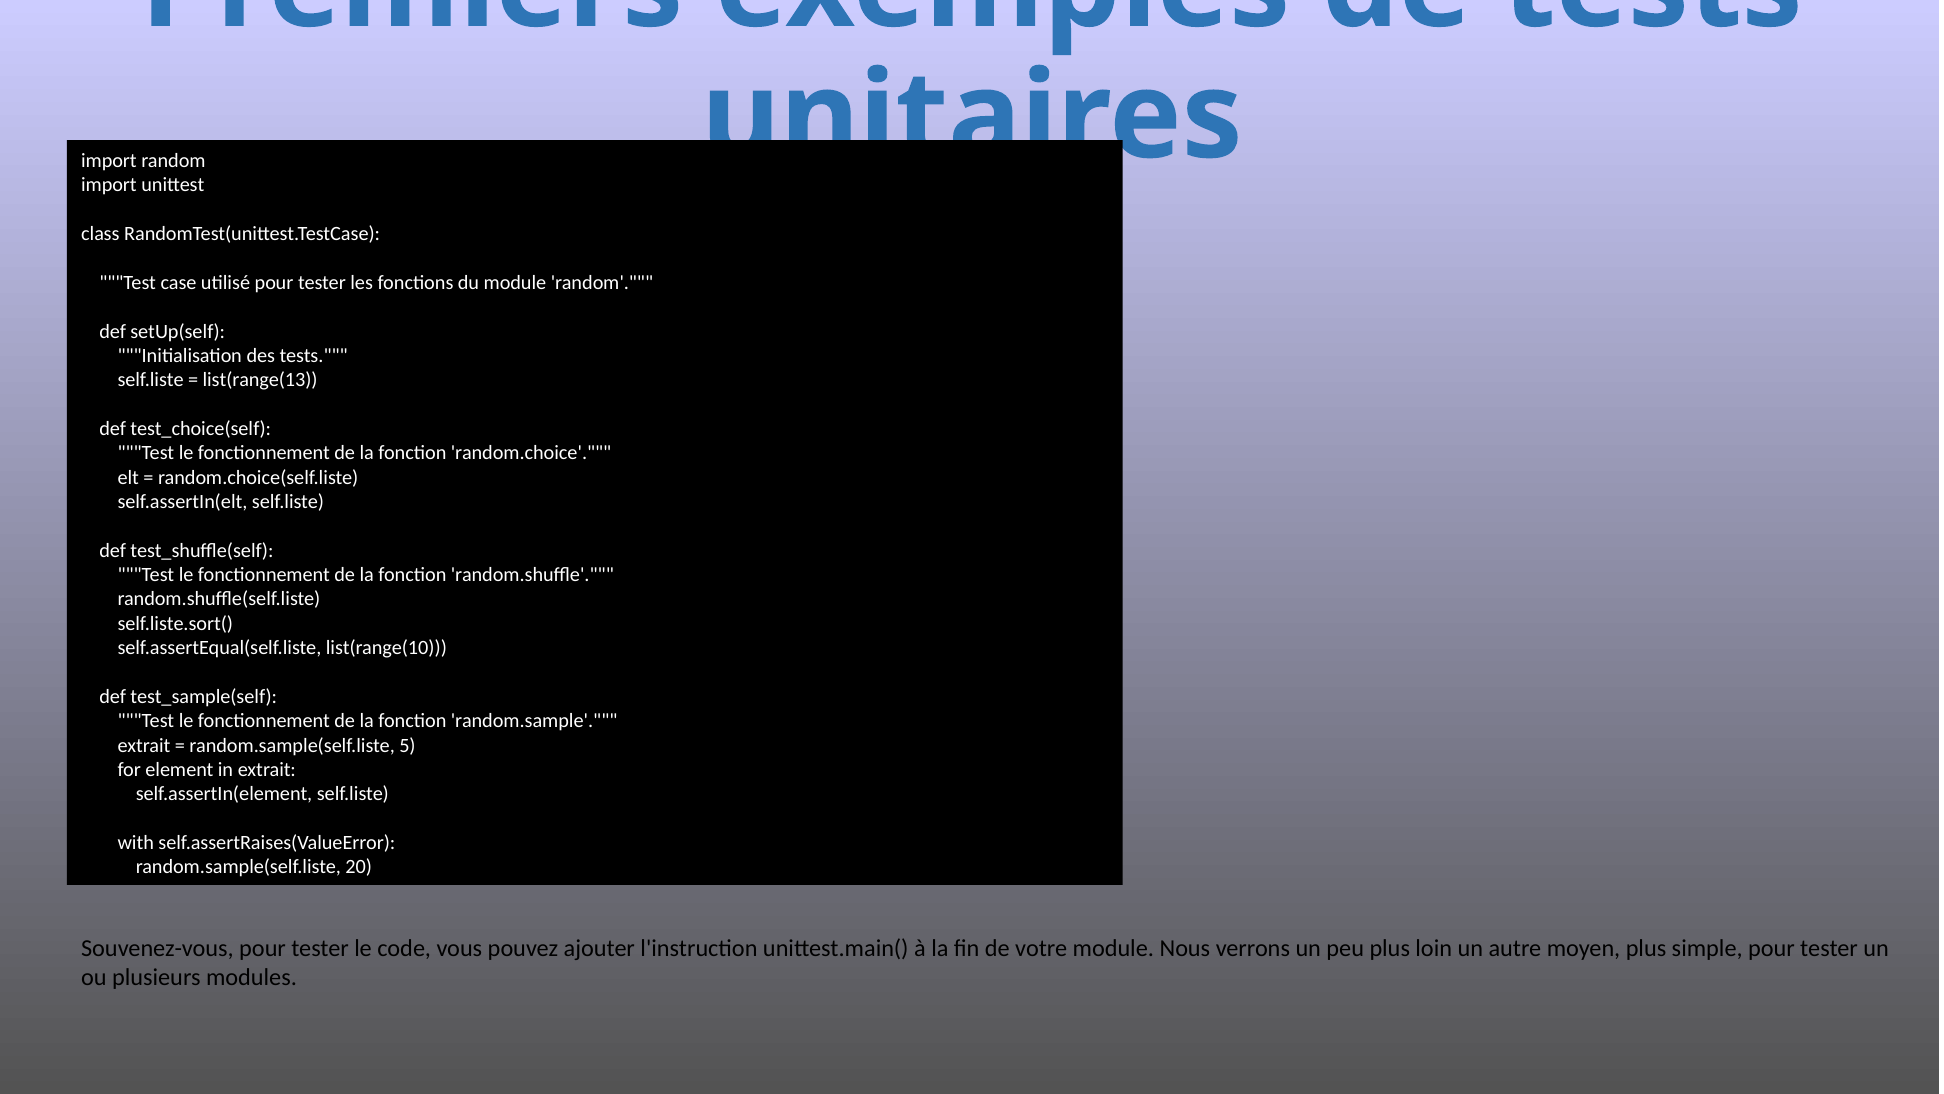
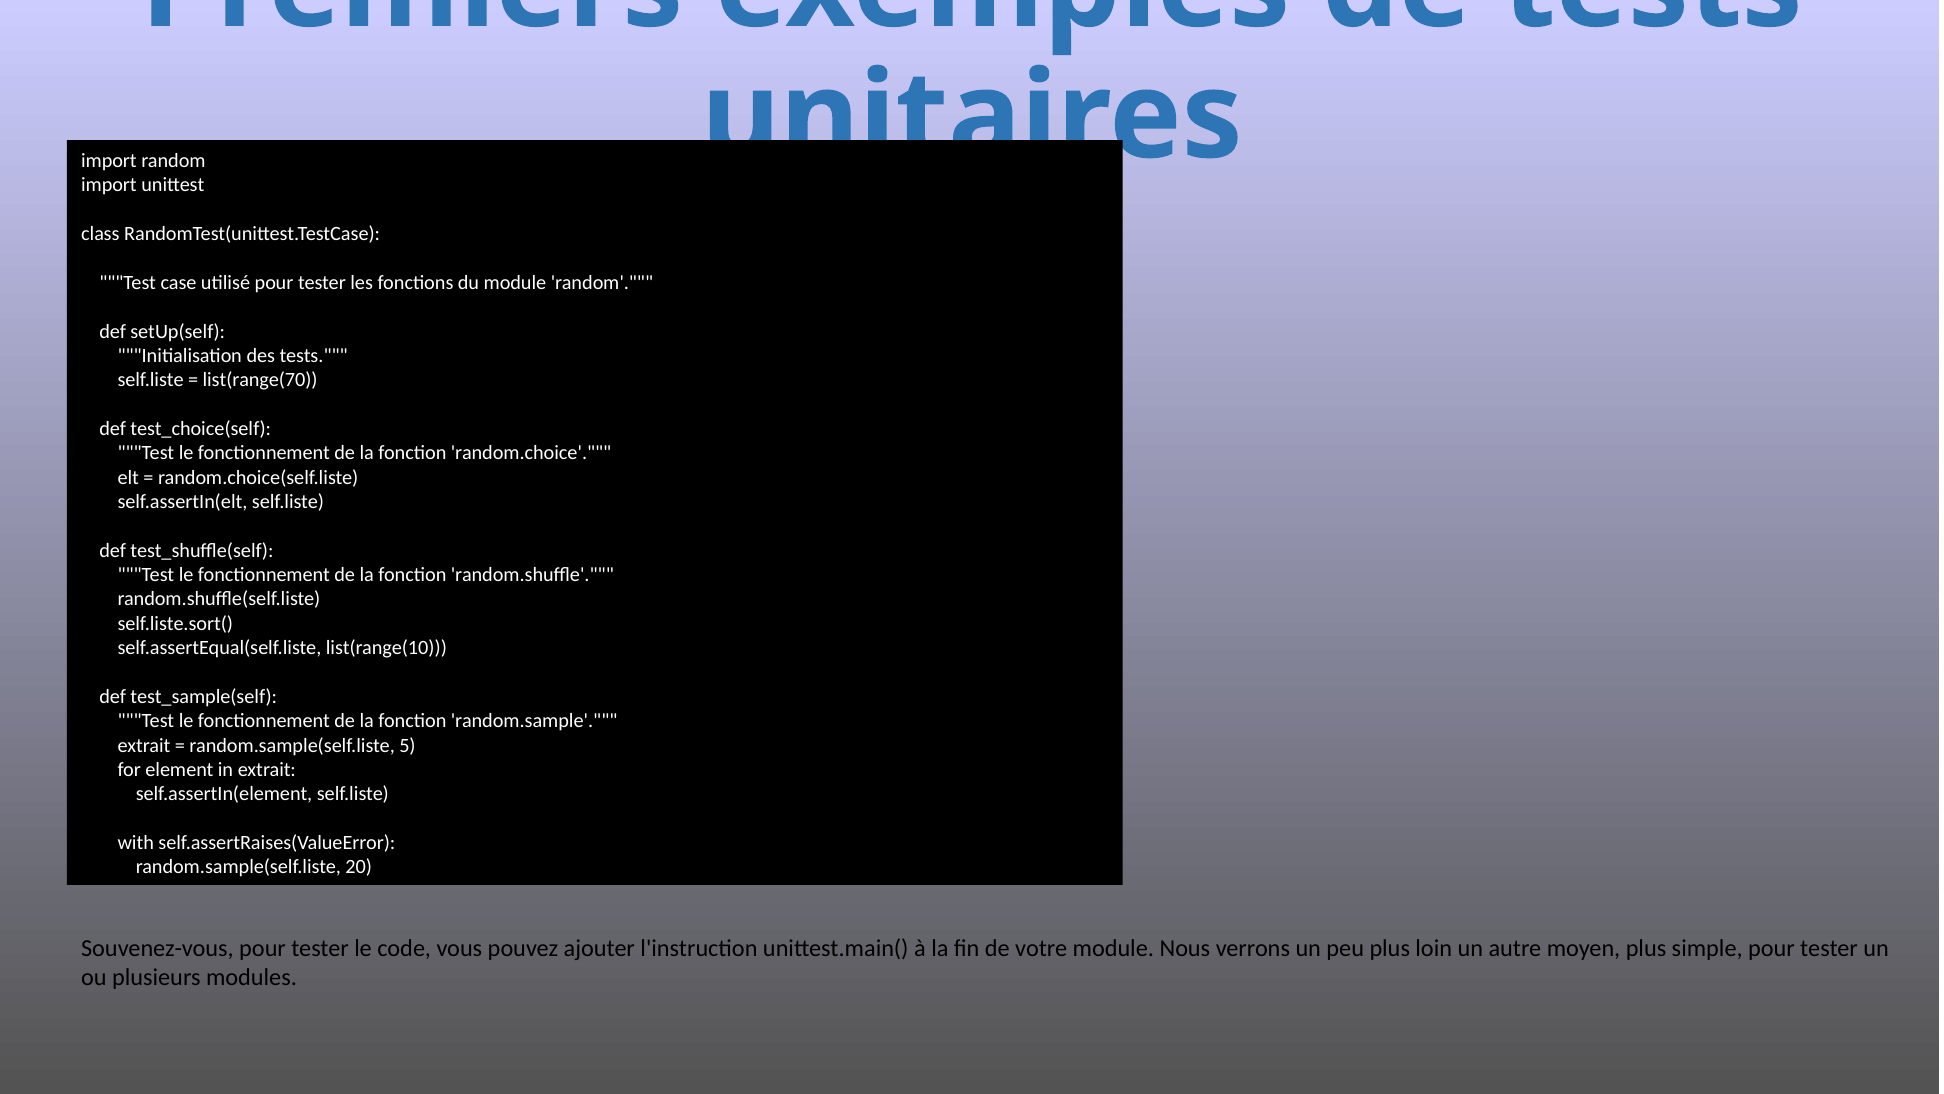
list(range(13: list(range(13 -> list(range(70 (260, 380)
